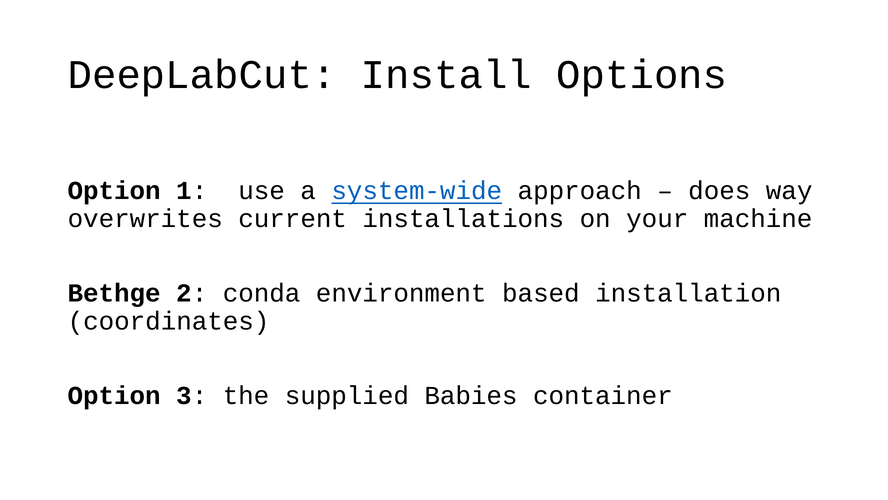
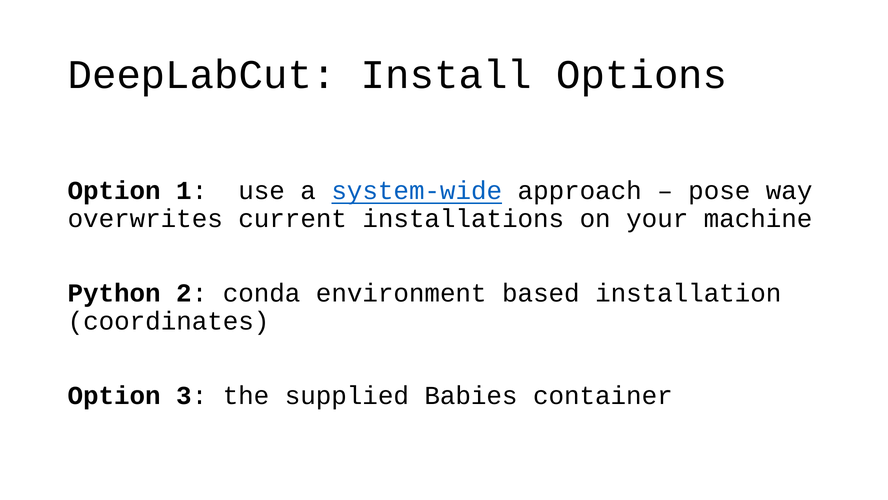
does: does -> pose (719, 190)
Bethge: Bethge -> Python (114, 293)
